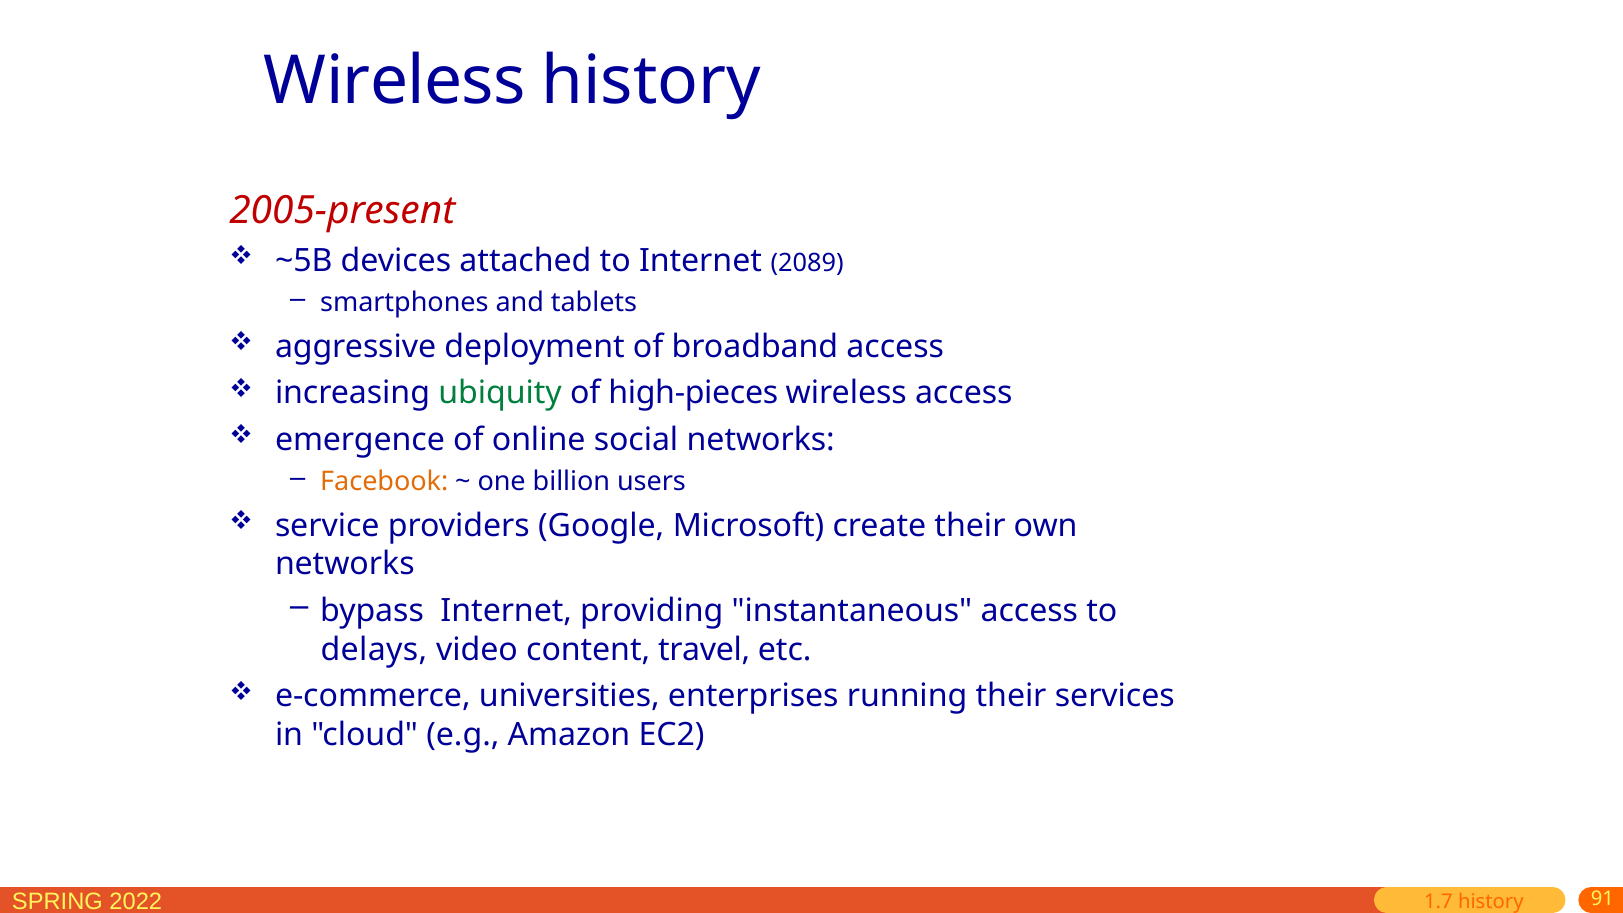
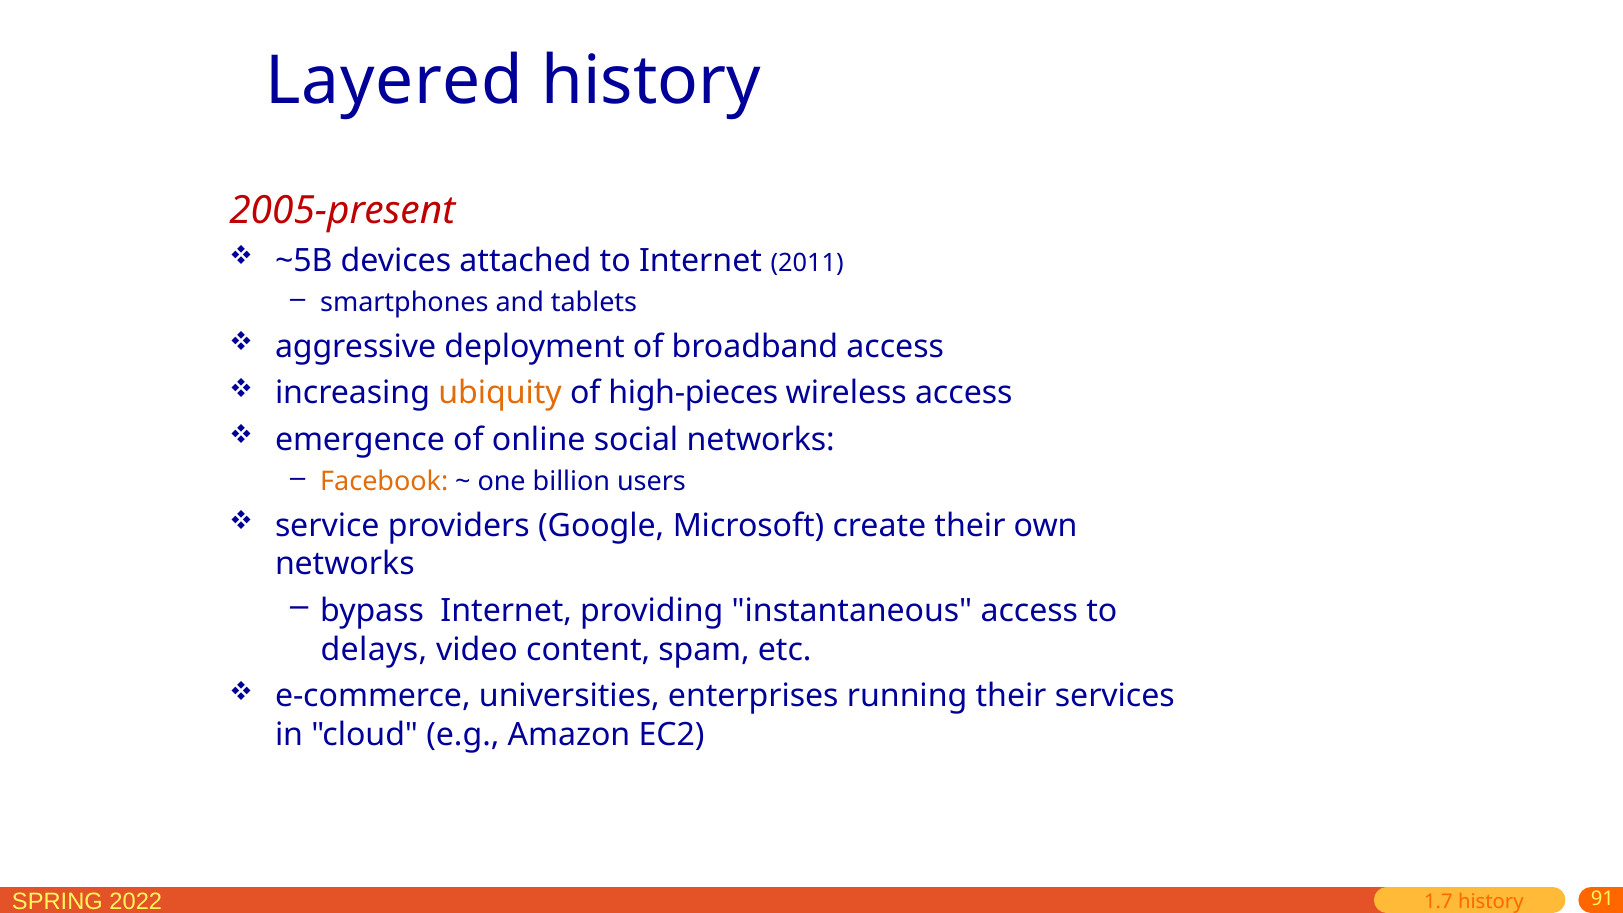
Wireless: Wireless -> Layered (394, 81)
2089: 2089 -> 2011 (807, 263)
ubiquity colour: green -> orange (500, 393)
travel: travel -> spam (704, 649)
